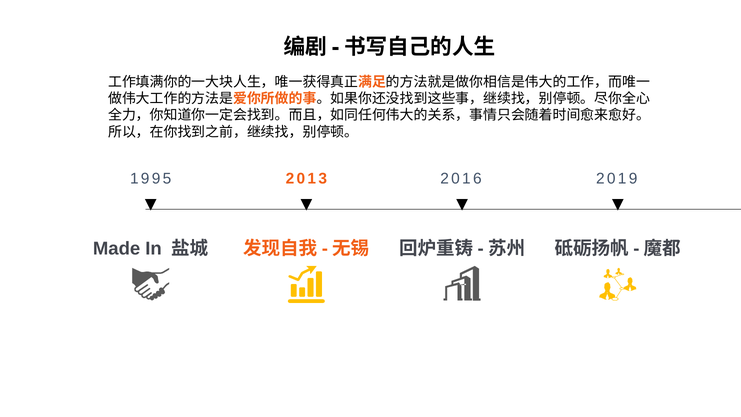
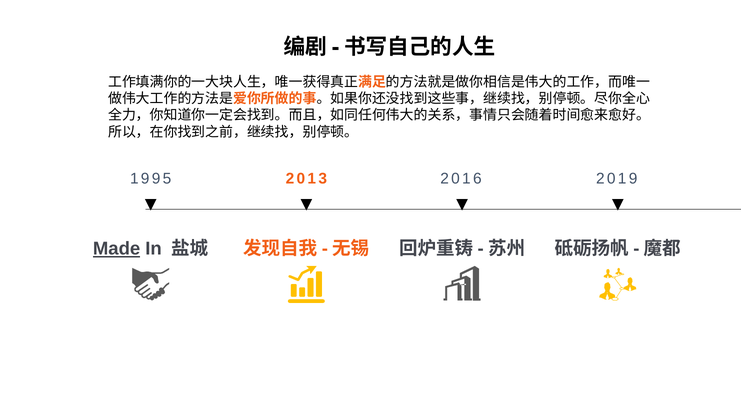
Made underline: none -> present (117, 249)
